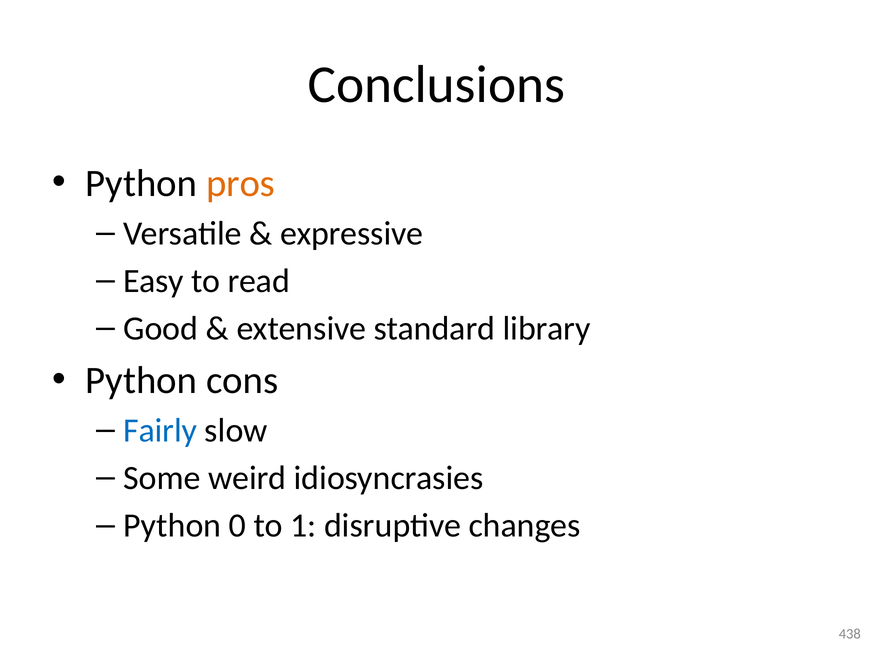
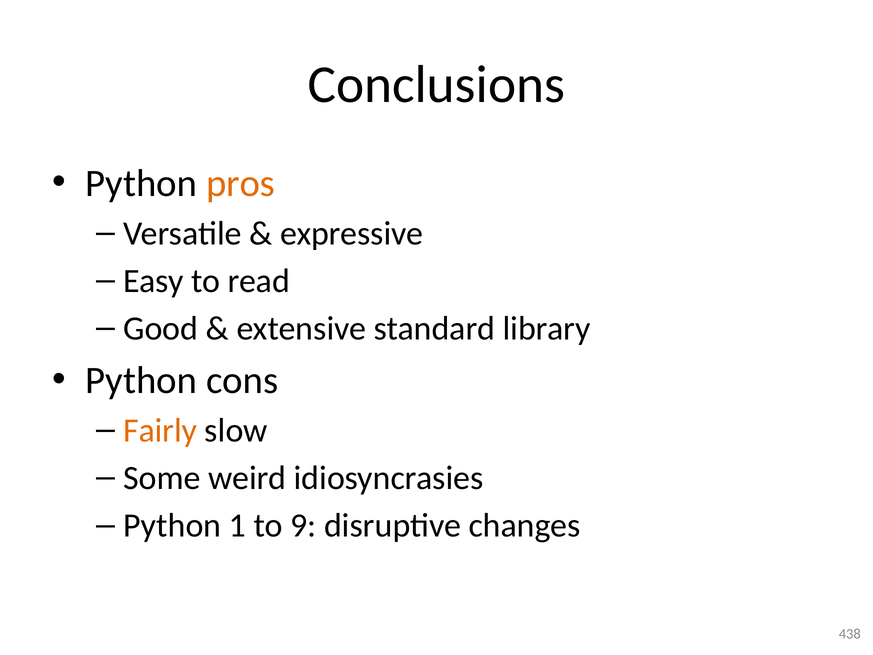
Fairly colour: blue -> orange (160, 430)
0: 0 -> 1 (237, 525)
1: 1 -> 9 (303, 525)
